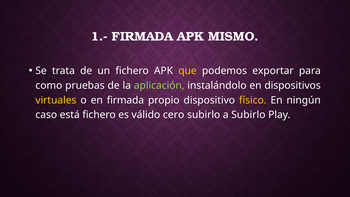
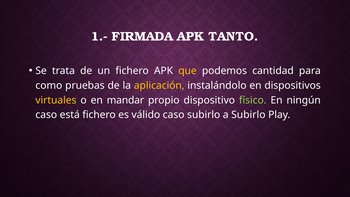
MISMO: MISMO -> TANTO (233, 36)
exportar: exportar -> cantidad (273, 71)
aplicación colour: light green -> yellow (159, 85)
en firmada: firmada -> mandar (125, 100)
físico colour: yellow -> light green (253, 100)
válido cero: cero -> caso (174, 115)
